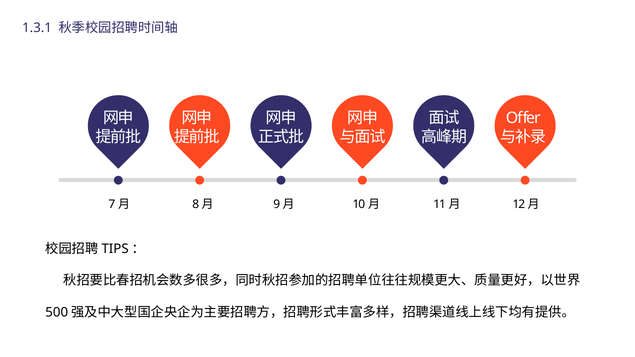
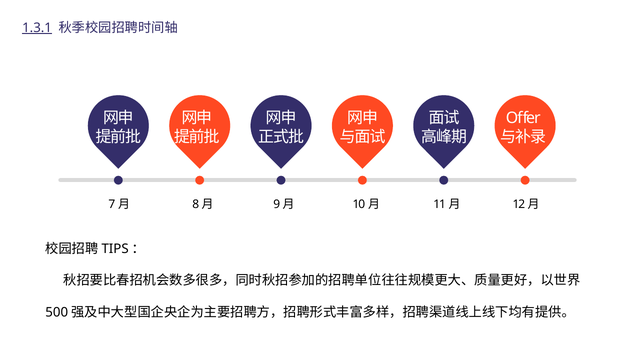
1.3.1 underline: none -> present (37, 28)
